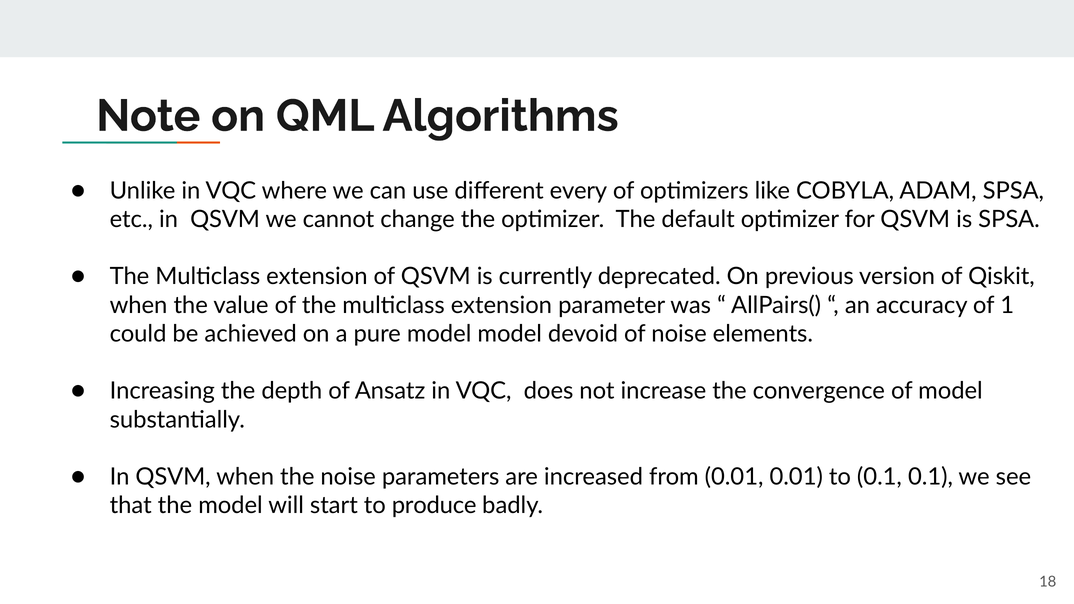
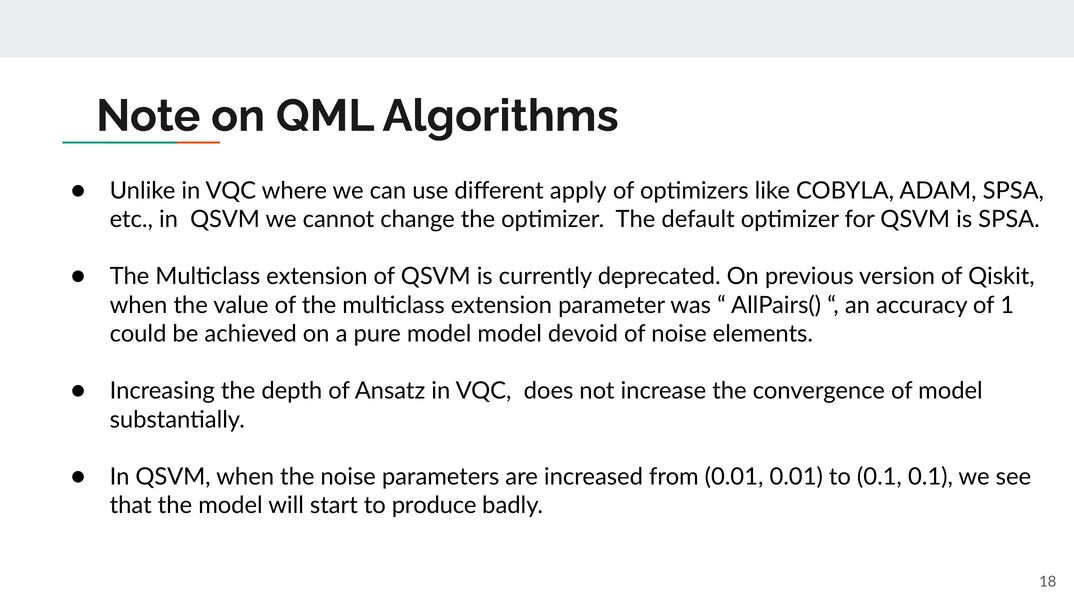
every: every -> apply (578, 191)
